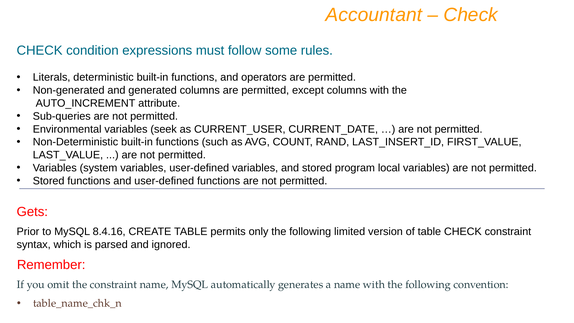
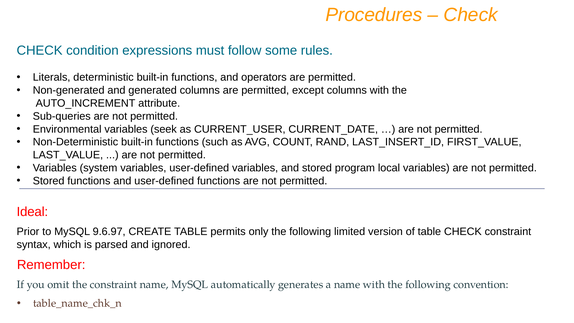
Accountant: Accountant -> Procedures (374, 15)
Gets: Gets -> Ideal (32, 212)
8.4.16: 8.4.16 -> 9.6.97 (109, 232)
